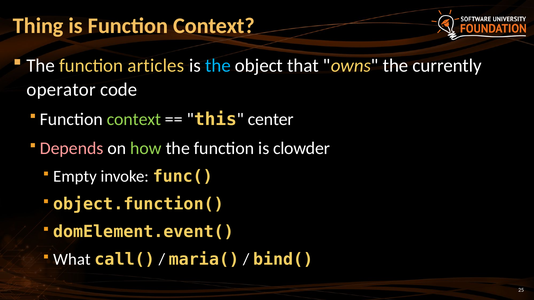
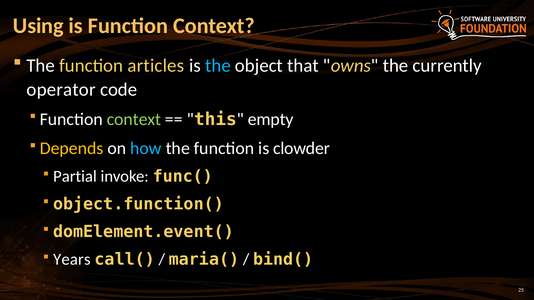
Thing: Thing -> Using (38, 26)
center: center -> empty (271, 119)
Depends colour: pink -> yellow (72, 148)
how colour: light green -> light blue (146, 148)
Empty: Empty -> Partial (75, 177)
What: What -> Years (72, 260)
